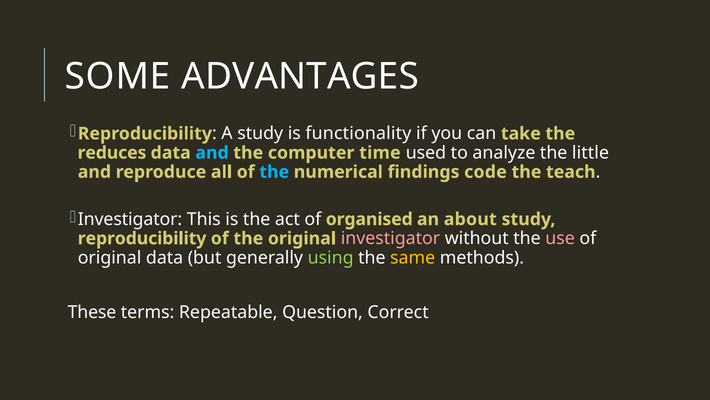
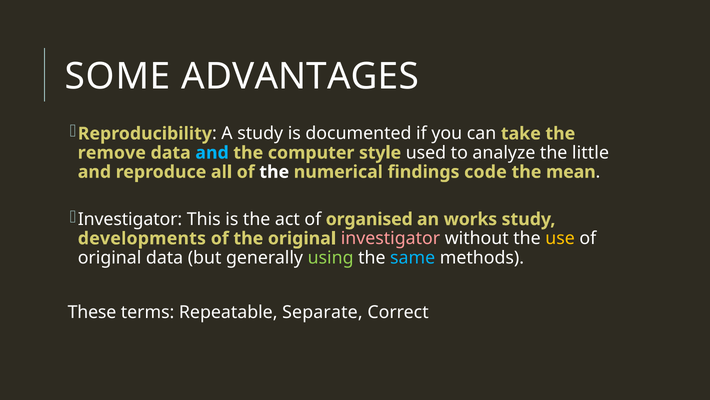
functionality: functionality -> documented (358, 133)
reduces: reduces -> remove (112, 153)
time: time -> style (380, 153)
the colour: light blue -> white (274, 172)
teach: teach -> mean (571, 172)
about: about -> works (470, 219)
reproducibility: reproducibility -> developments (142, 238)
use colour: pink -> yellow (560, 238)
same colour: yellow -> light blue (413, 257)
Question: Question -> Separate (322, 312)
